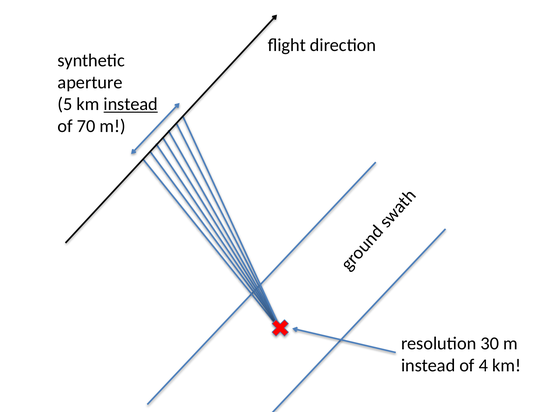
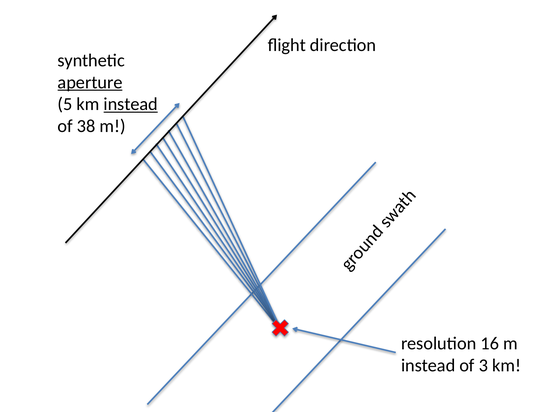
aperture underline: none -> present (90, 82)
70: 70 -> 38 (86, 126)
30: 30 -> 16 (490, 343)
4: 4 -> 3 (483, 365)
